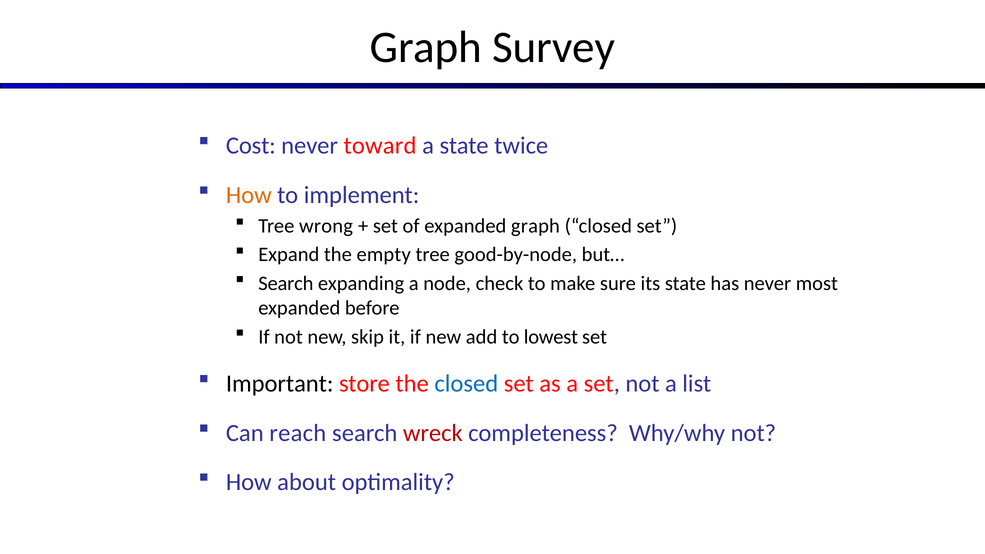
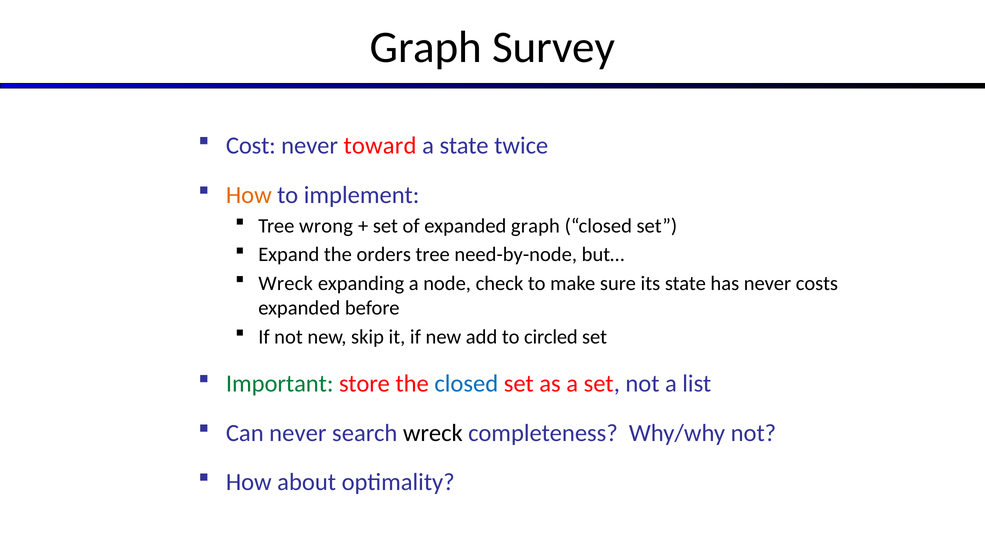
empty: empty -> orders (384, 255)
good-by-node: good-by-node -> need-by-node (516, 255)
Search: Search -> Wreck (286, 283)
most: most -> costs (817, 283)
lowest: lowest -> circled (551, 337)
Important colour: black -> green (280, 384)
Can reach: reach -> never (298, 433)
wreck colour: red -> black (433, 433)
